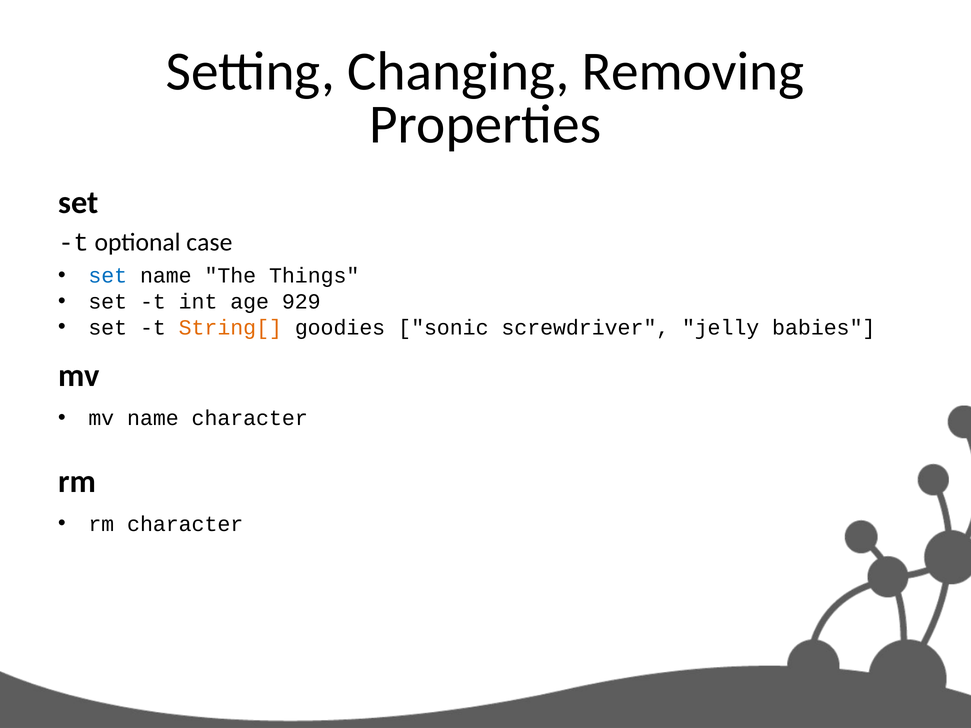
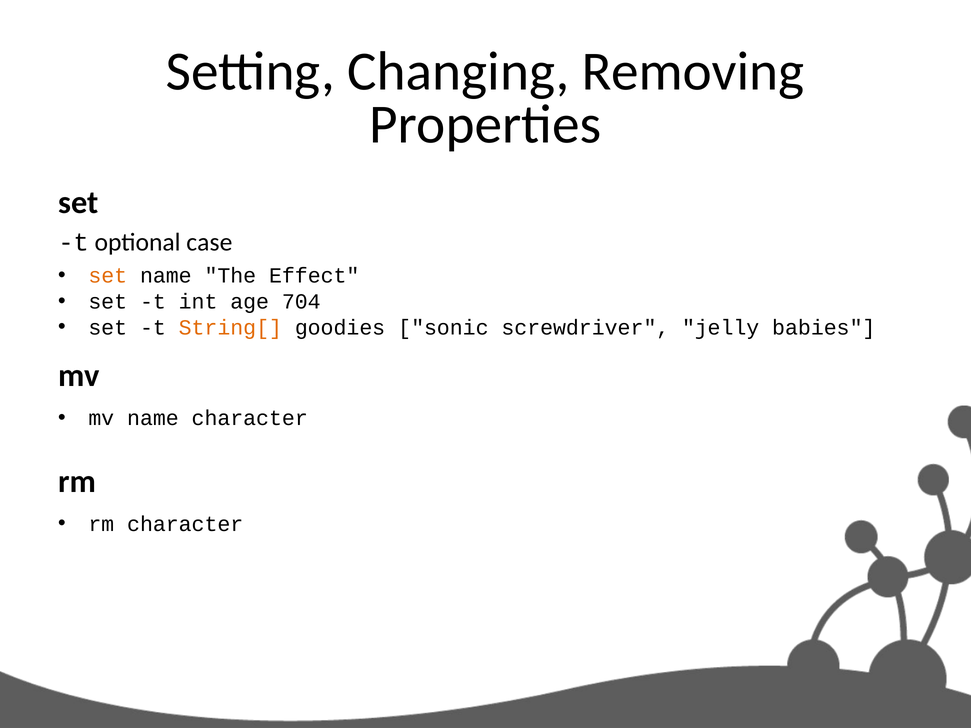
set colour: blue -> orange (108, 276)
Things: Things -> Effect (314, 276)
929: 929 -> 704 (301, 302)
